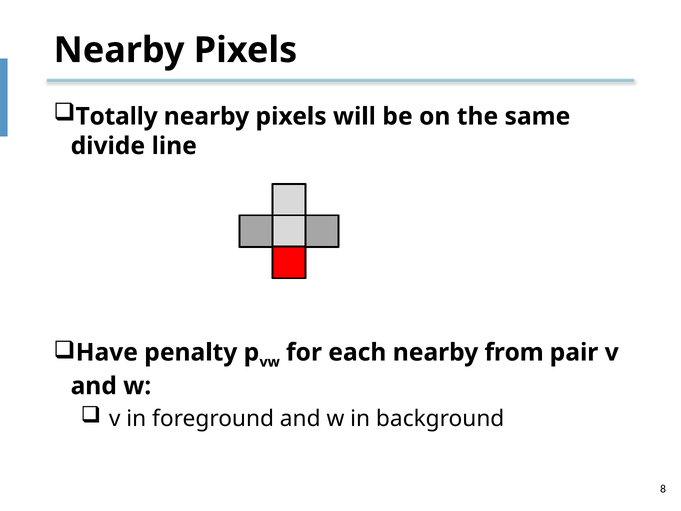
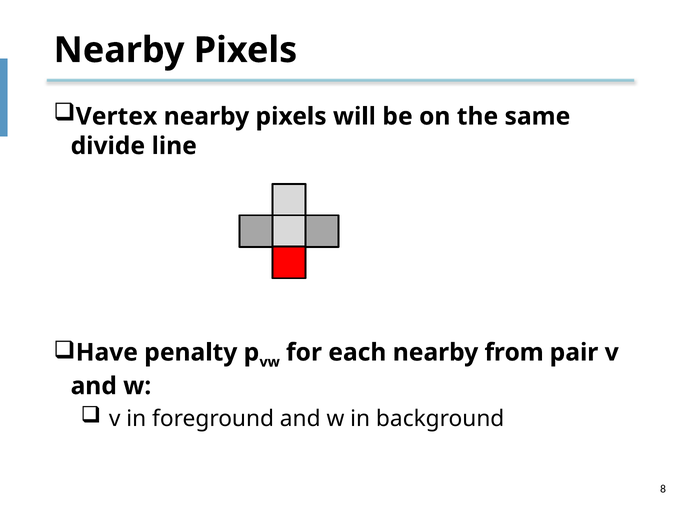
Totally: Totally -> Vertex (116, 116)
